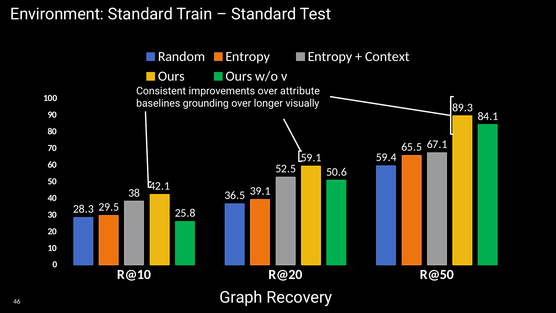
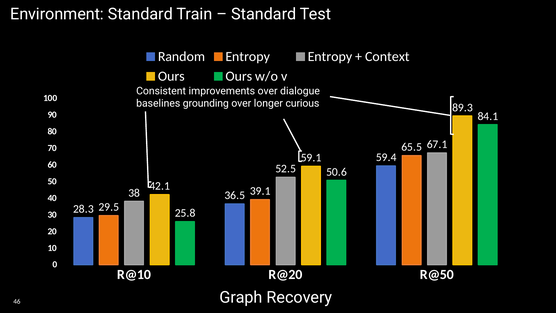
attribute: attribute -> dialogue (300, 91)
visually: visually -> curious (302, 103)
